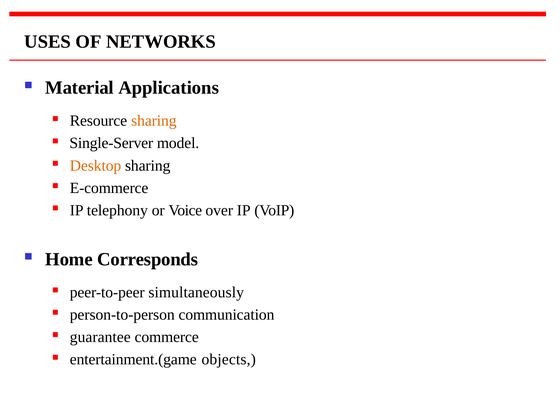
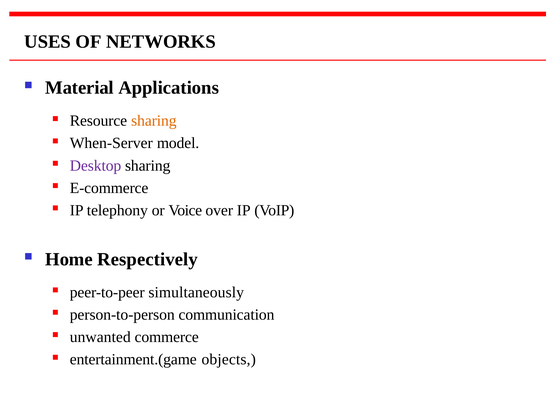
Single-Server: Single-Server -> When-Server (111, 143)
Desktop colour: orange -> purple (96, 166)
Corresponds: Corresponds -> Respectively (148, 259)
guarantee: guarantee -> unwanted (100, 337)
